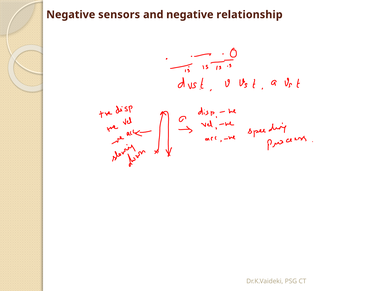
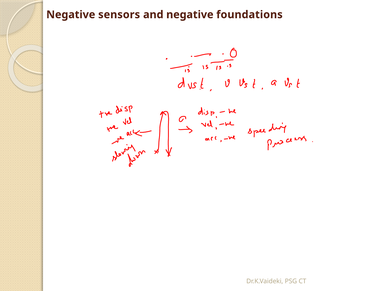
relationship: relationship -> foundations (249, 15)
